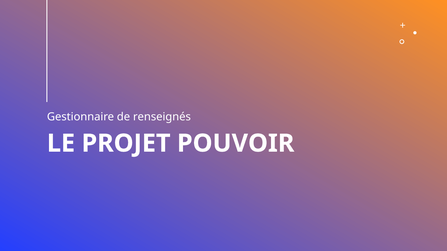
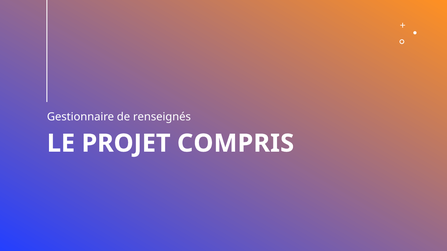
POUVOIR: POUVOIR -> COMPRIS (236, 144)
